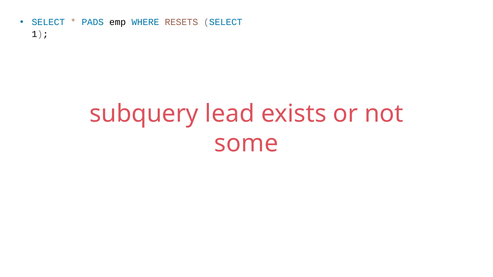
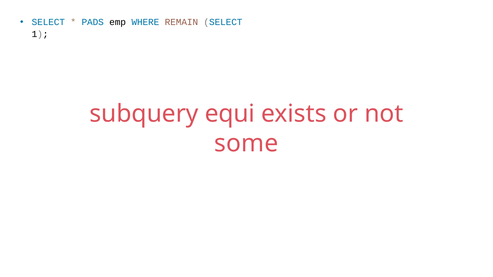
RESETS: RESETS -> REMAIN (181, 22)
lead: lead -> equi (230, 114)
